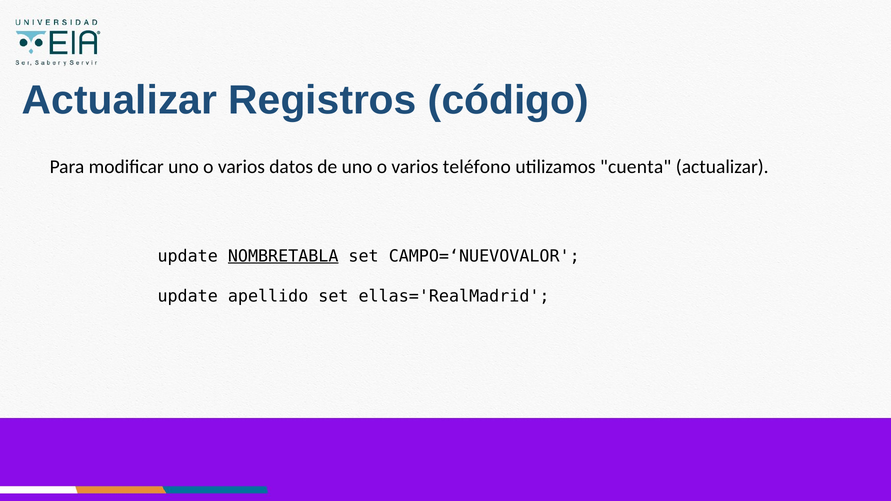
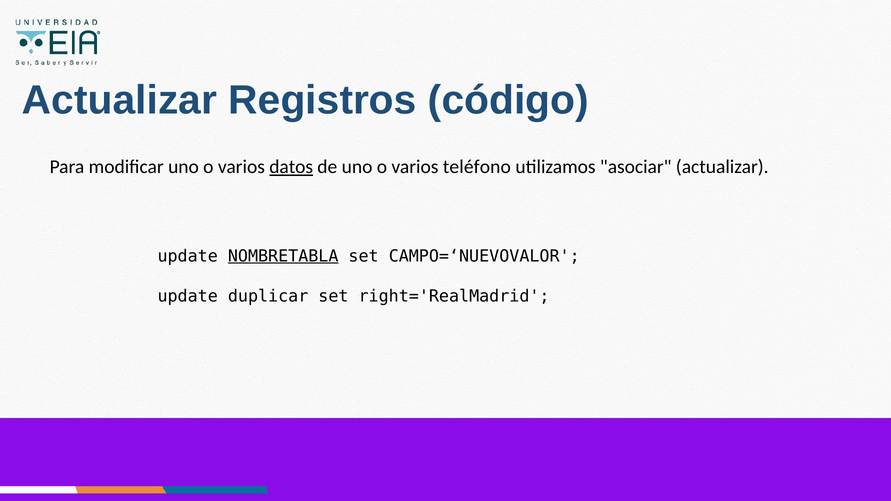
datos underline: none -> present (291, 167)
cuenta: cuenta -> asociar (636, 167)
apellido: apellido -> duplicar (268, 296)
ellas='RealMadrid: ellas='RealMadrid -> right='RealMadrid (454, 296)
